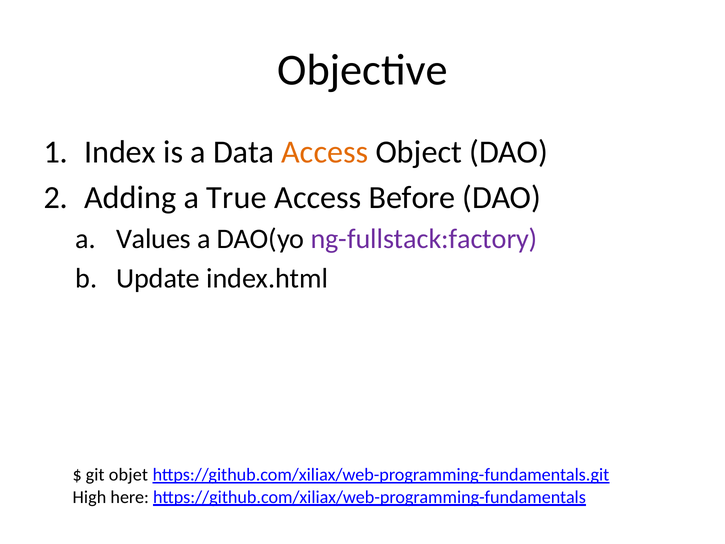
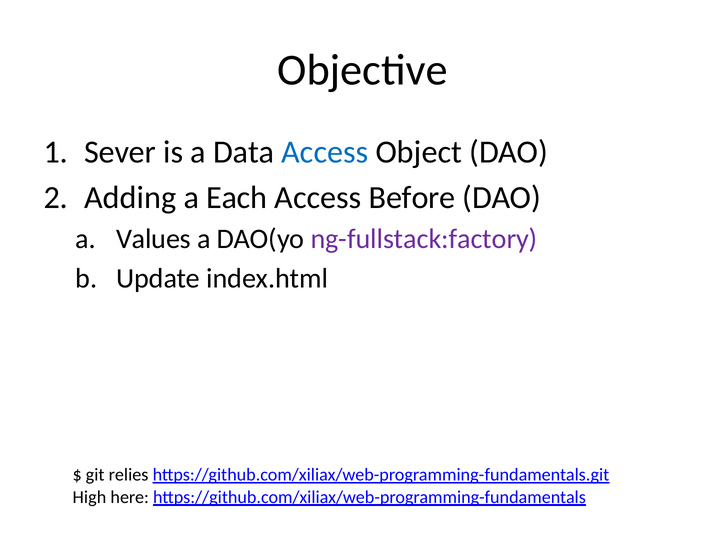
Index: Index -> Sever (120, 152)
Access colour: orange -> blue (325, 152)
True: True -> Each (237, 197)
objet: objet -> relies (129, 475)
